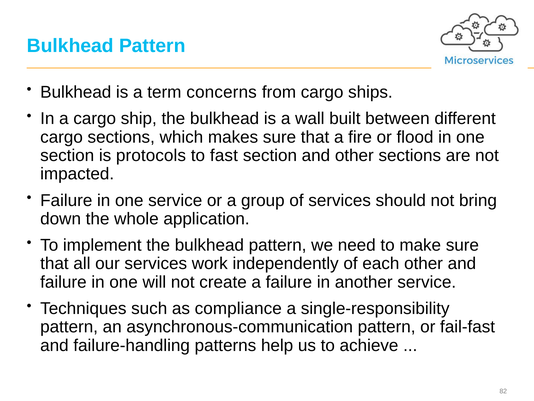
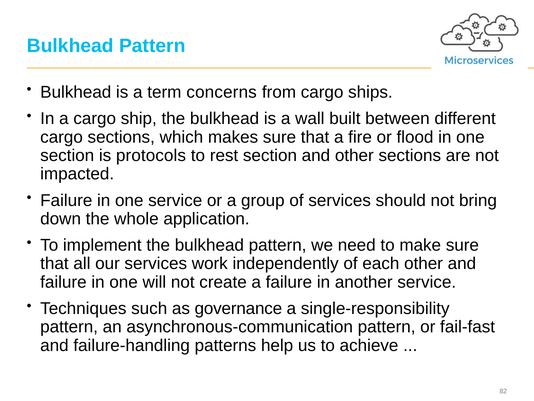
fast: fast -> rest (224, 155)
compliance: compliance -> governance (238, 308)
